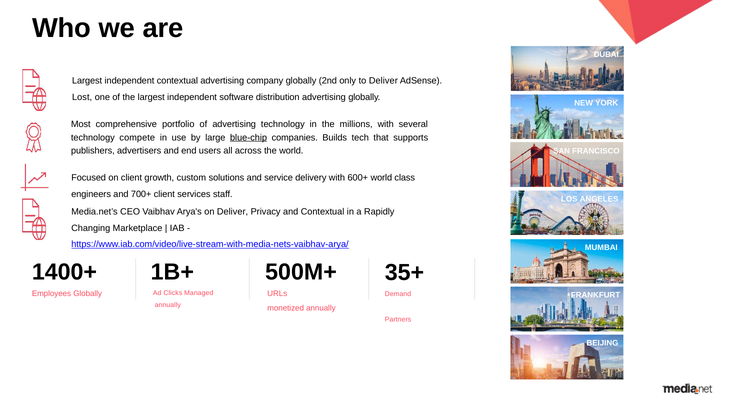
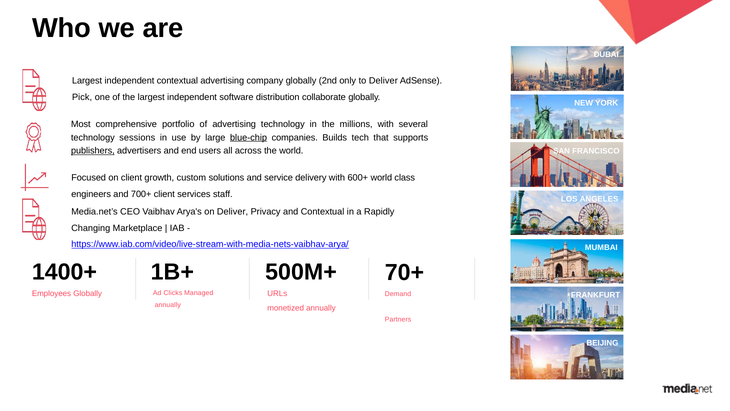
Lost: Lost -> Pick (82, 97)
distribution advertising: advertising -> collaborate (324, 97)
compete: compete -> sessions (137, 137)
publishers underline: none -> present (93, 151)
35+: 35+ -> 70+ (404, 272)
